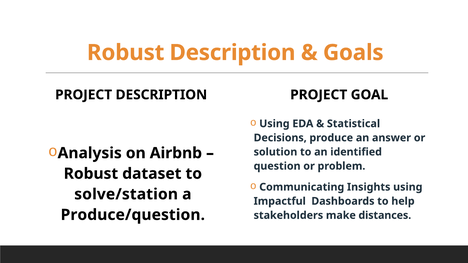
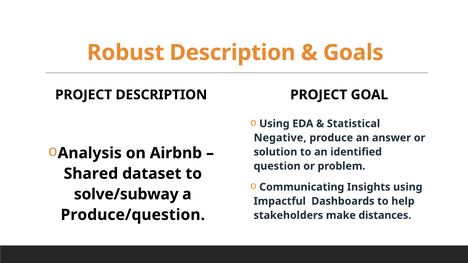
Decisions: Decisions -> Negative (280, 138)
Robust: Robust -> Shared (91, 174)
solve/station: solve/station -> solve/subway (126, 194)
